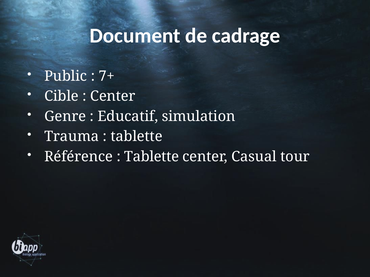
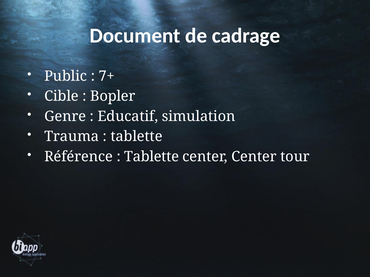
Center: Center -> Bopler (113, 96)
center Casual: Casual -> Center (254, 157)
